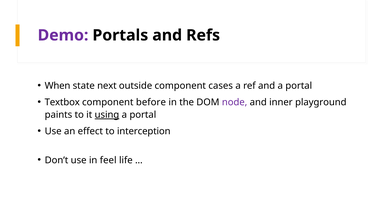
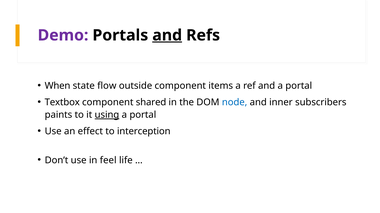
and underline: none -> present (167, 35)
next: next -> flow (107, 86)
cases: cases -> items (221, 86)
before: before -> shared (151, 103)
node colour: purple -> blue (235, 103)
playground: playground -> subscribers (321, 103)
